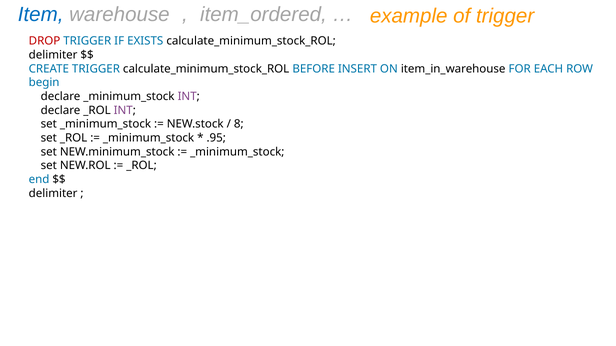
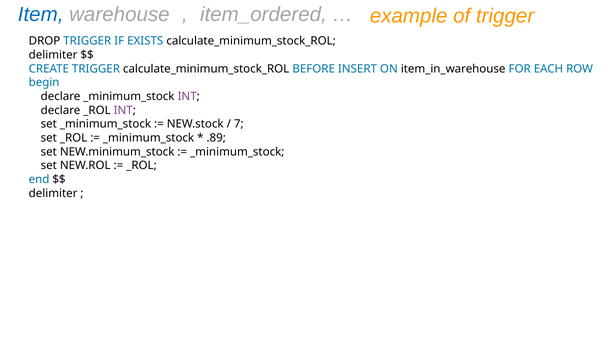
DROP colour: red -> black (45, 41)
8: 8 -> 7 (239, 124)
.95: .95 -> .89 (216, 138)
